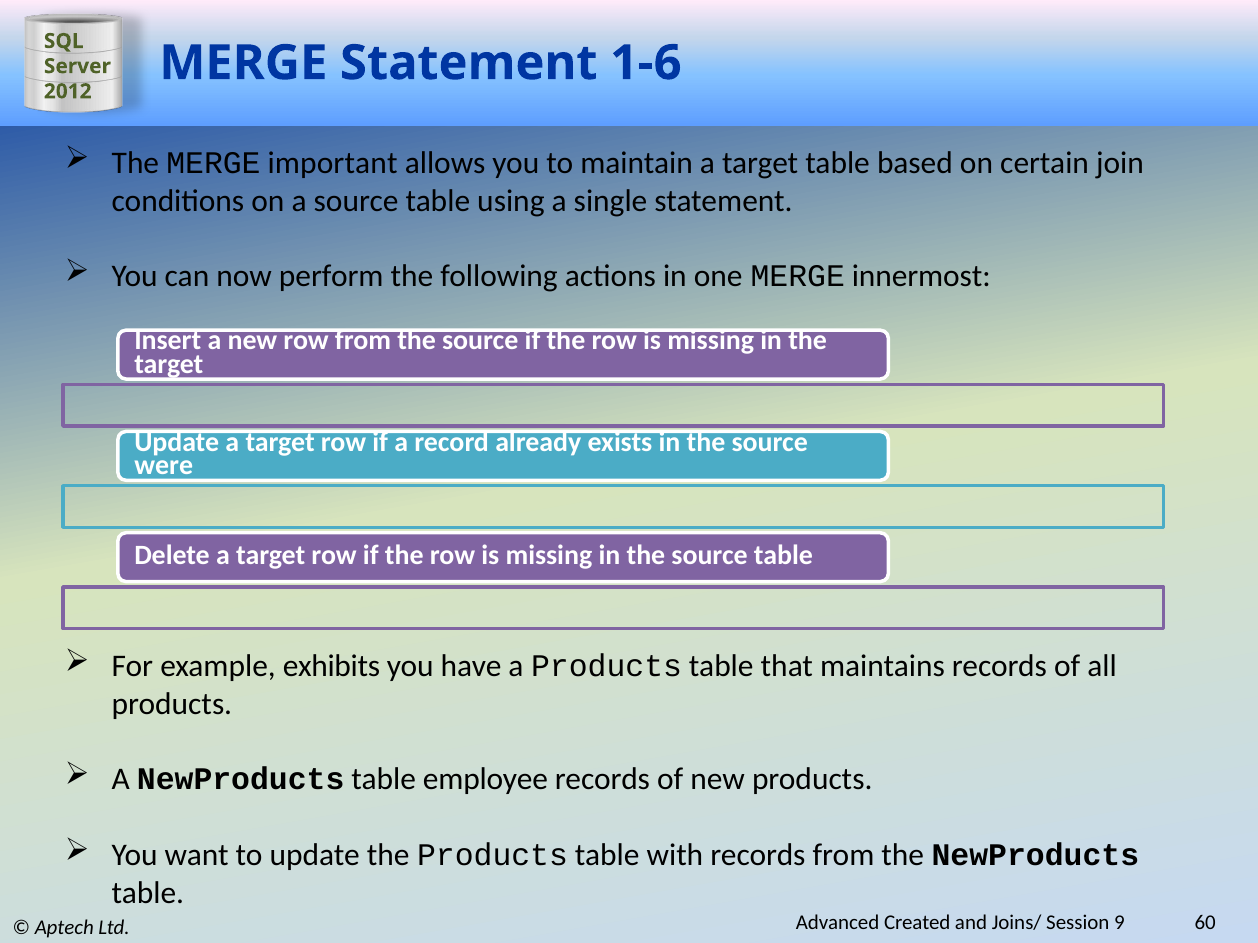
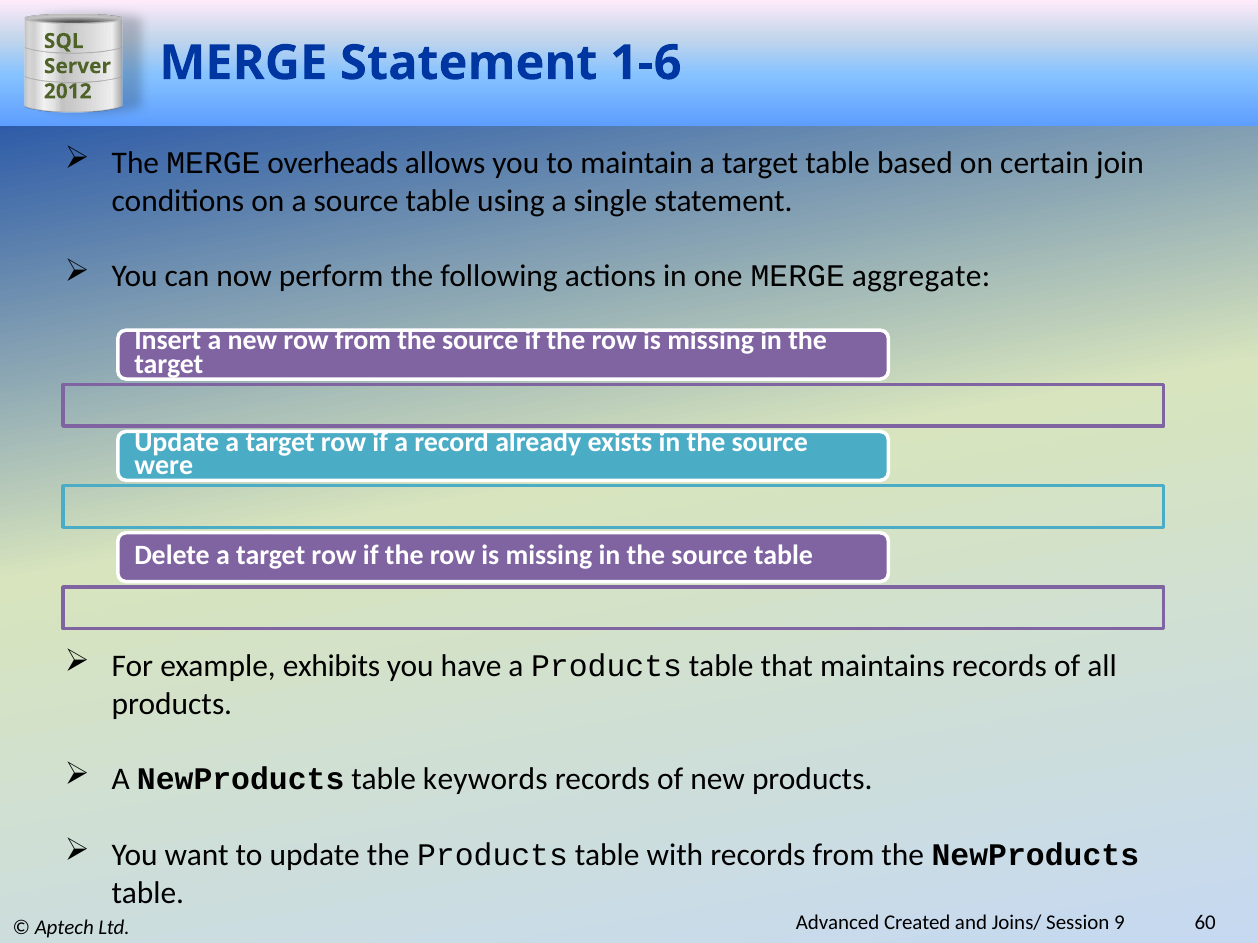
important: important -> overheads (333, 164)
innermost: innermost -> aggregate (921, 277)
employee: employee -> keywords (485, 780)
